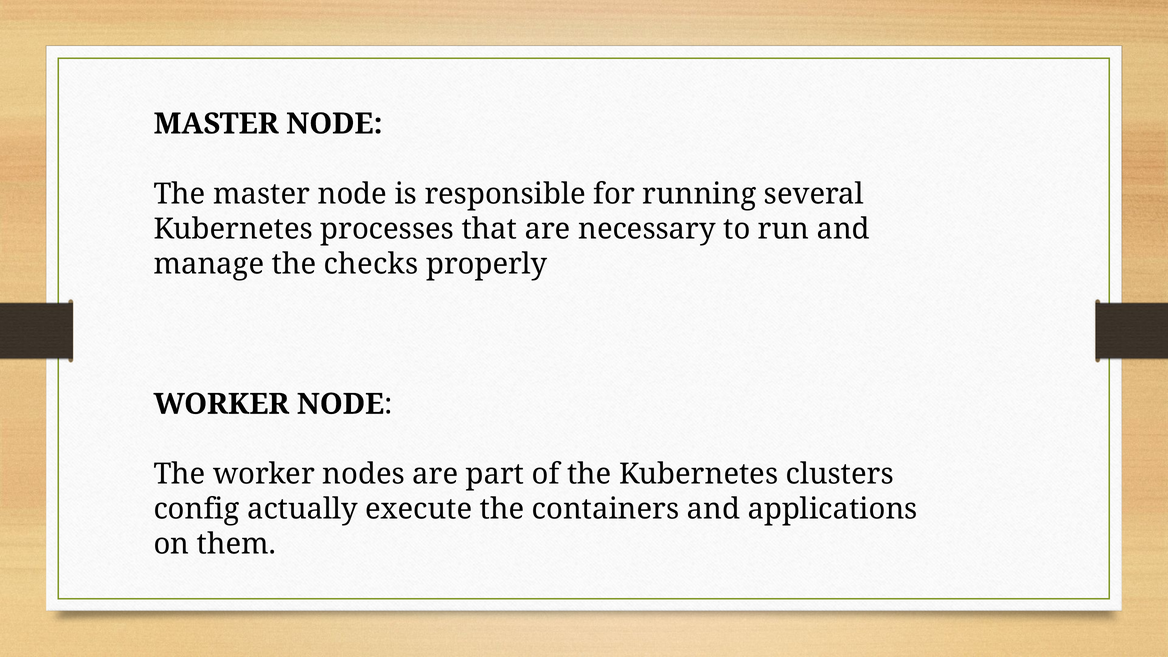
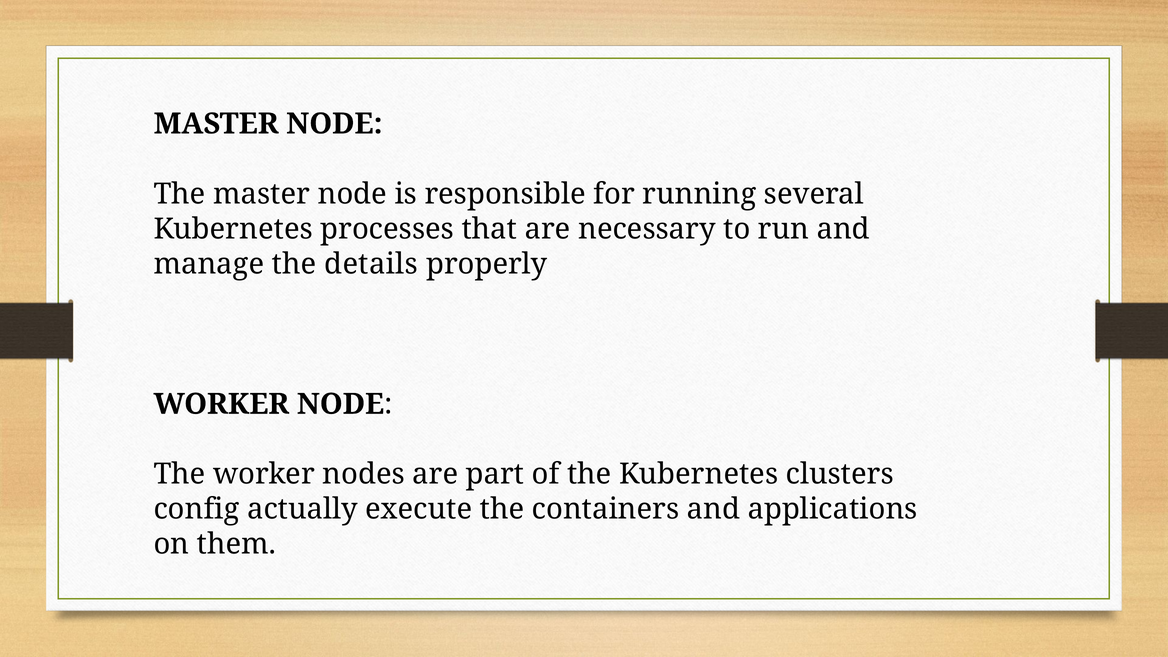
checks: checks -> details (371, 264)
